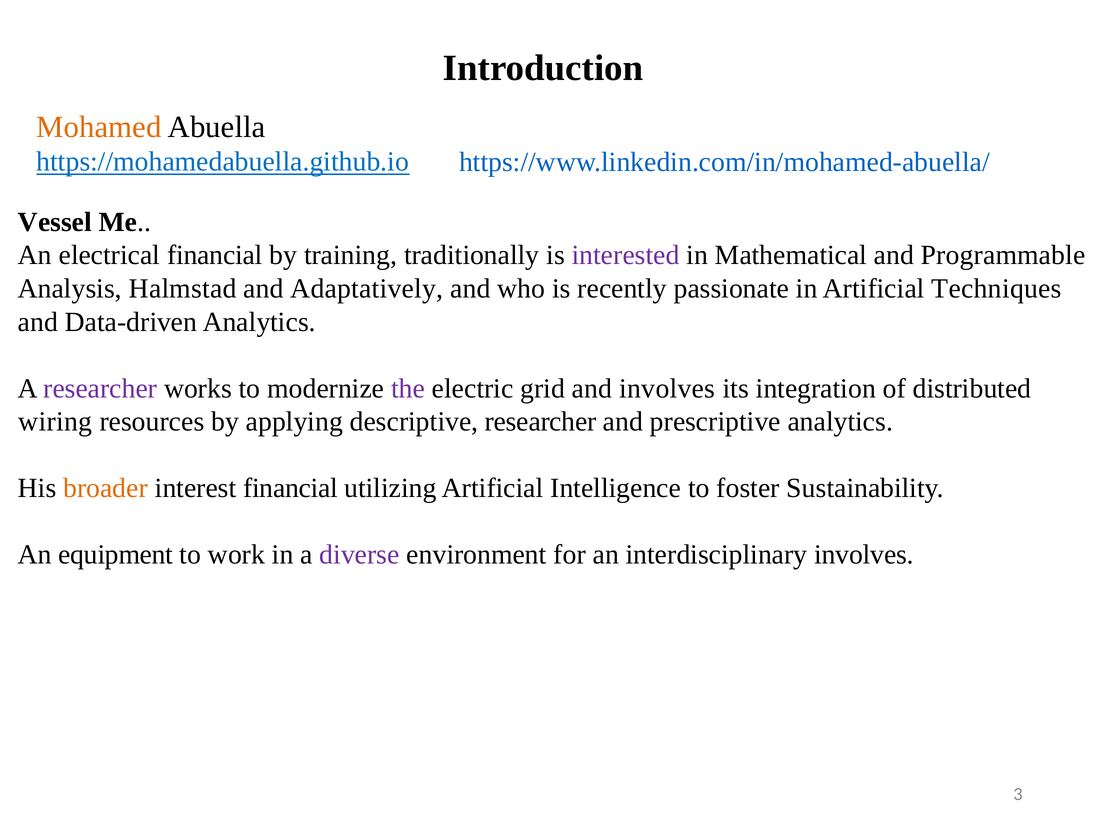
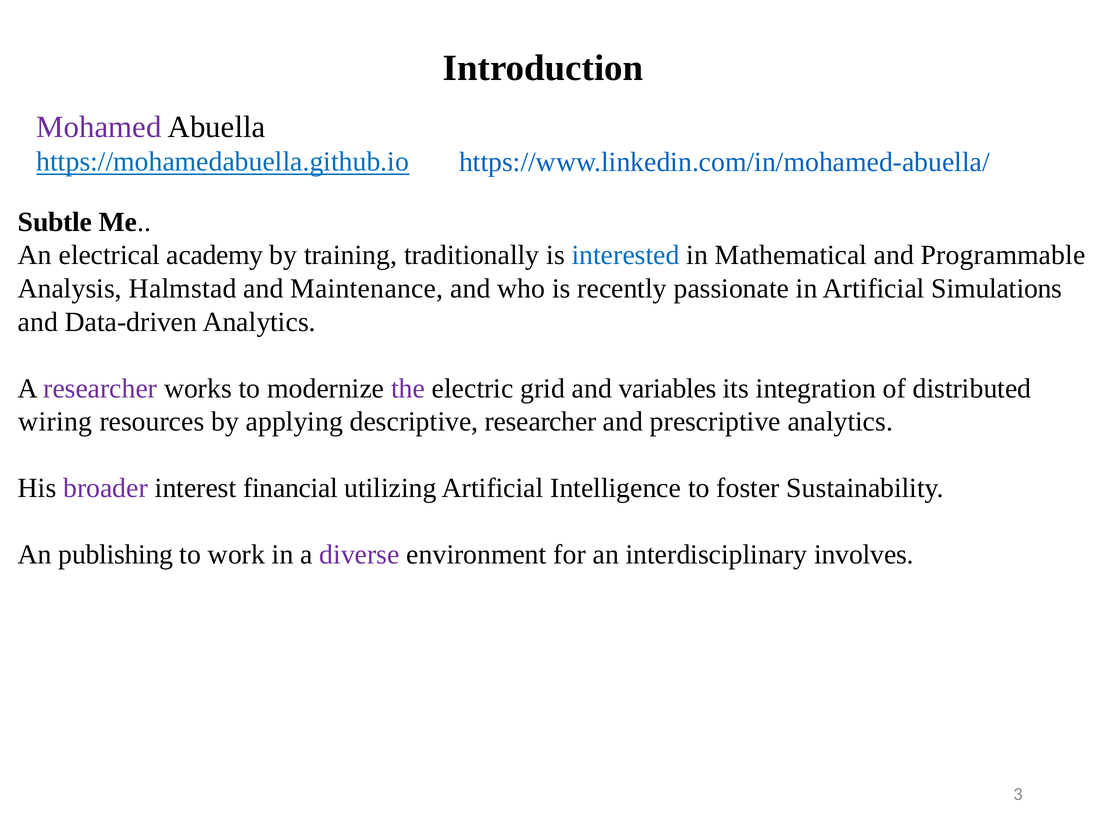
Mohamed colour: orange -> purple (99, 127)
Vessel: Vessel -> Subtle (55, 222)
electrical financial: financial -> academy (215, 255)
interested colour: purple -> blue (626, 255)
Adaptatively: Adaptatively -> Maintenance (367, 289)
Techniques: Techniques -> Simulations (997, 289)
and involves: involves -> variables (667, 389)
broader colour: orange -> purple (106, 489)
equipment: equipment -> publishing (116, 555)
